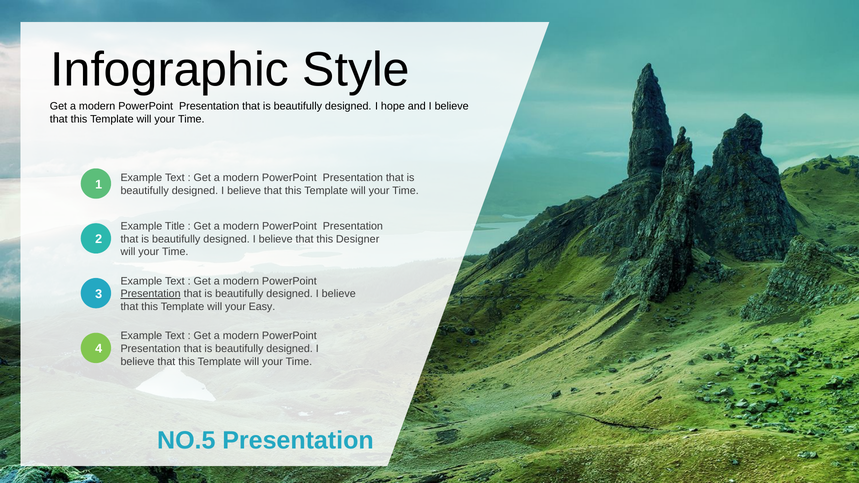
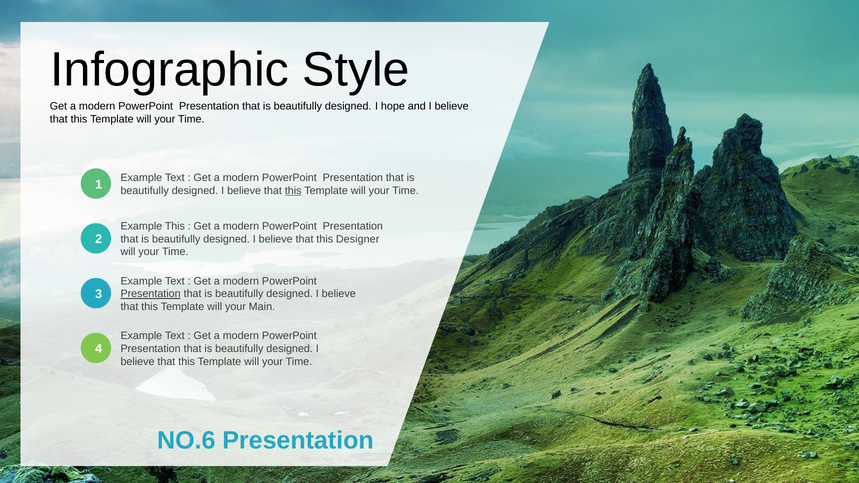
this underline: none -> present (293, 191)
Example Title: Title -> This (175, 226)
Easy: Easy -> Main (262, 307)
NO.5: NO.5 -> NO.6 (186, 441)
